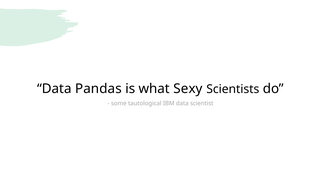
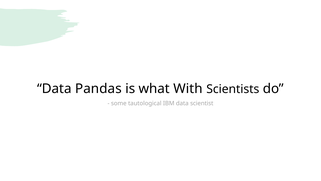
Sexy: Sexy -> With (188, 89)
